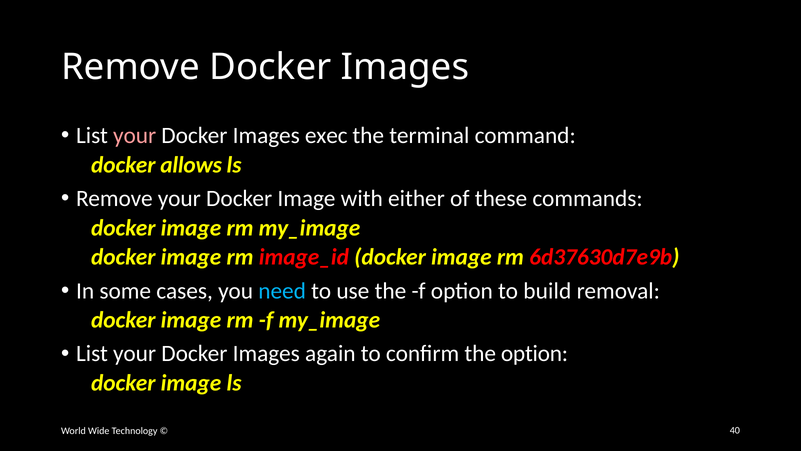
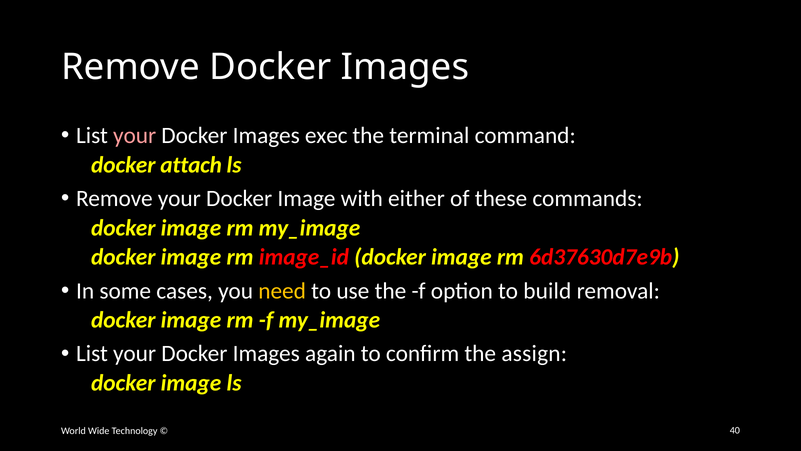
allows: allows -> attach (191, 165)
need colour: light blue -> yellow (282, 291)
the option: option -> assign (534, 353)
